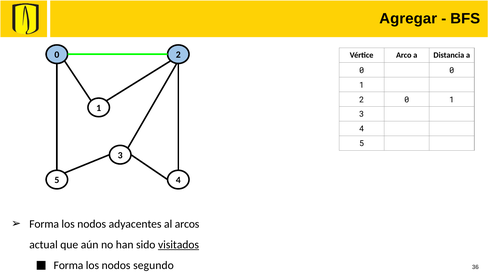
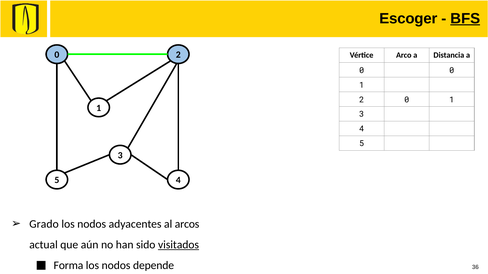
Agregar: Agregar -> Escoger (408, 18)
BFS underline: none -> present (465, 18)
Forma: Forma -> Grado (44, 224)
segundo: segundo -> depende (154, 266)
